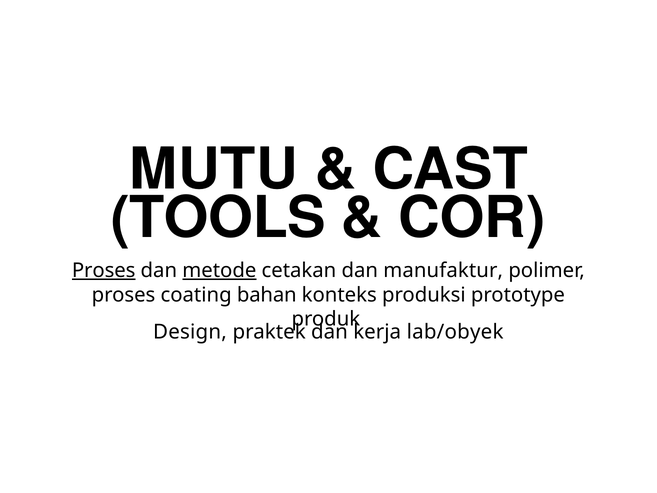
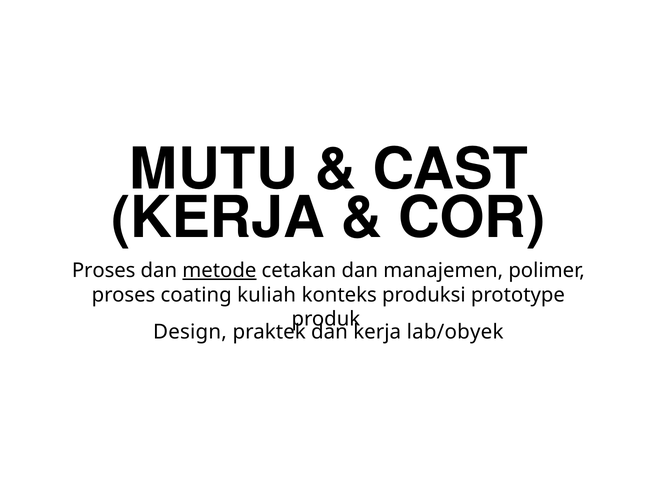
TOOLS: TOOLS -> KERJA (218, 218)
Proses underline: present -> none (104, 270)
manufaktur: manufaktur -> manajemen (443, 270)
bahan: bahan -> kuliah (267, 295)
